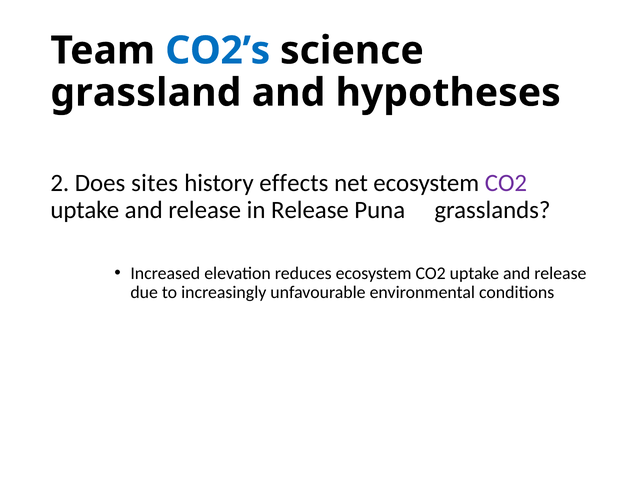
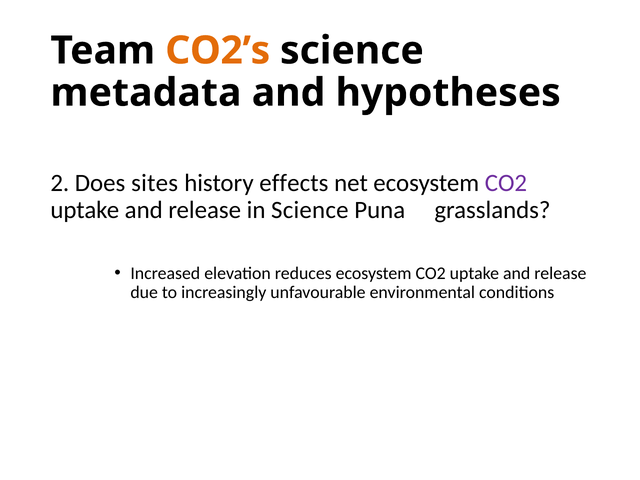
CO2’s colour: blue -> orange (218, 51)
grassland: grassland -> metadata (146, 93)
in Release: Release -> Science (310, 210)
